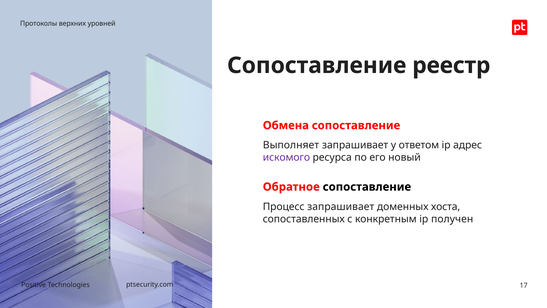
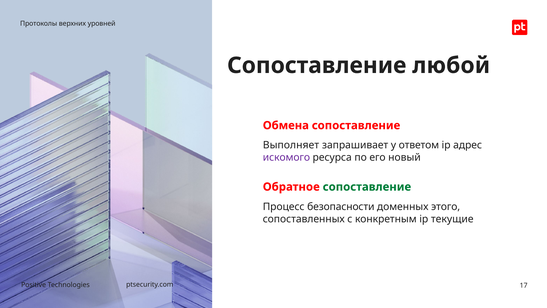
реестр: реестр -> любой (451, 65)
сопоставление colour: black -> green (367, 187)
Процесс запрашивает: запрашивает -> безопасности (341, 206)
хоста: хоста -> этого (446, 206)
получен: получен -> текущие (452, 219)
